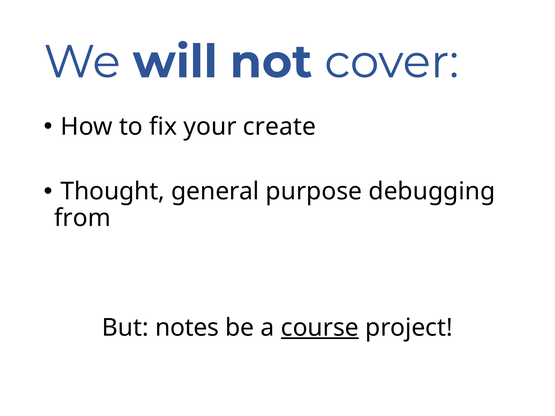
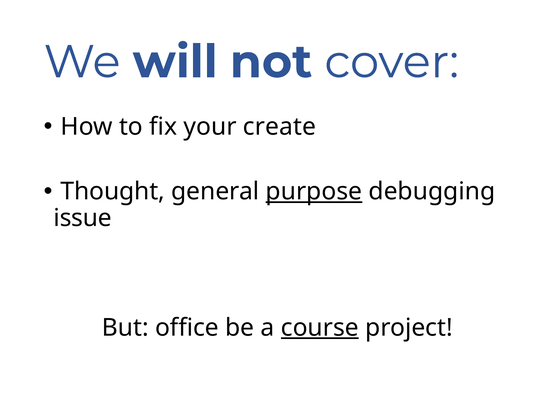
purpose underline: none -> present (314, 192)
from: from -> issue (83, 218)
notes: notes -> office (187, 328)
